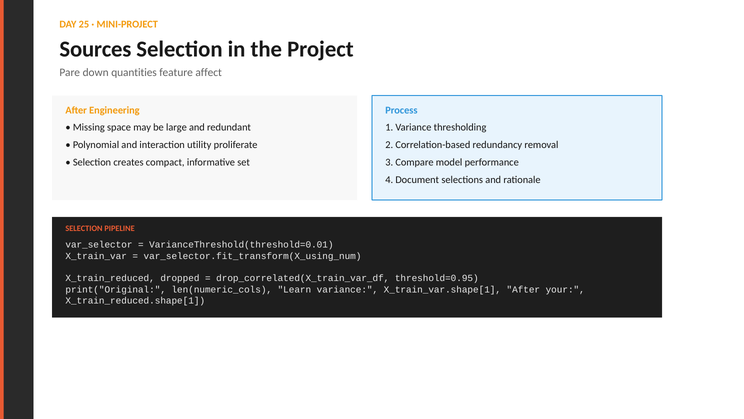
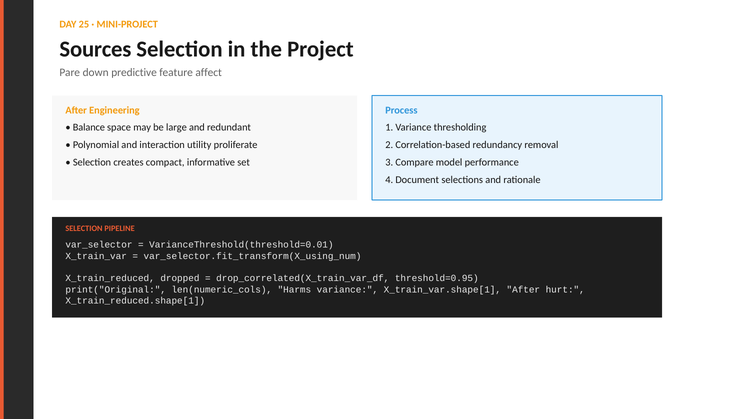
quantities: quantities -> predictive (134, 72)
Missing: Missing -> Balance (89, 127)
Learn: Learn -> Harms (294, 289)
your: your -> hurt (565, 289)
